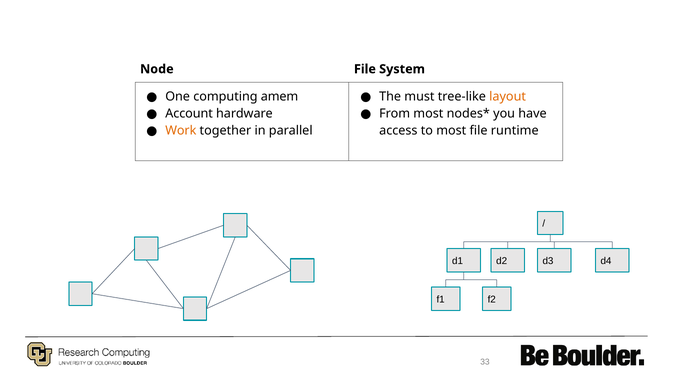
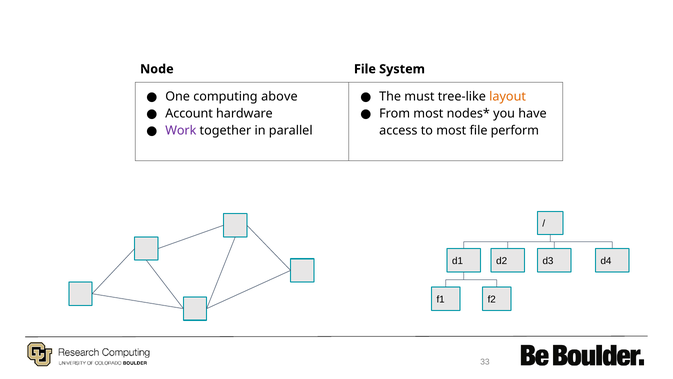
amem: amem -> above (279, 96)
Work colour: orange -> purple (181, 131)
runtime: runtime -> perform (515, 131)
